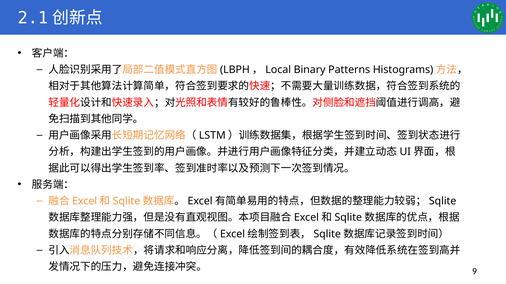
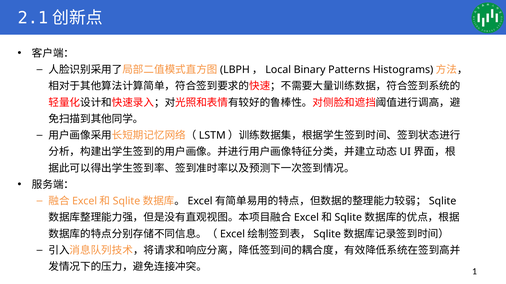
9: 9 -> 1 (475, 272)
